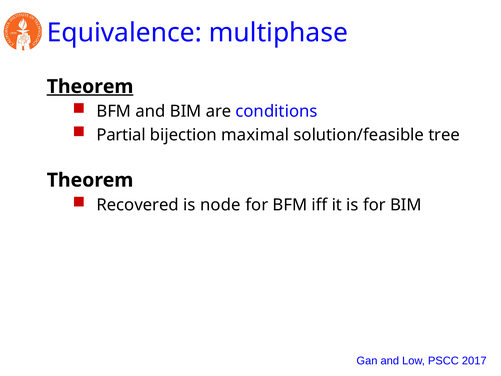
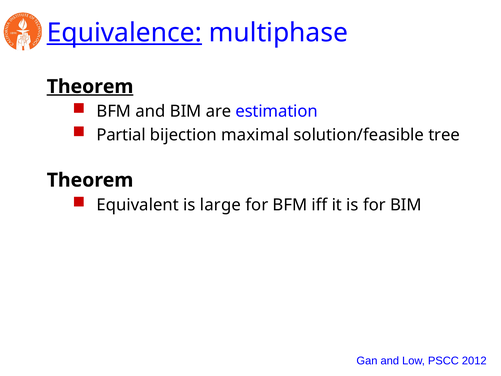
Equivalence underline: none -> present (124, 33)
conditions: conditions -> estimation (277, 111)
Recovered: Recovered -> Equivalent (138, 205)
node: node -> large (220, 205)
2017: 2017 -> 2012 (474, 361)
